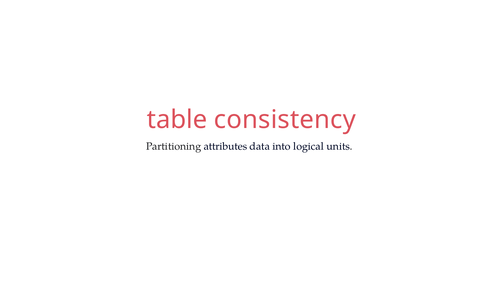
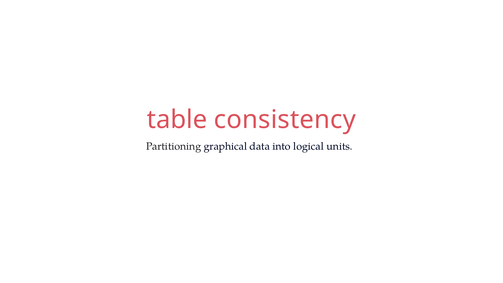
attributes: attributes -> graphical (225, 146)
